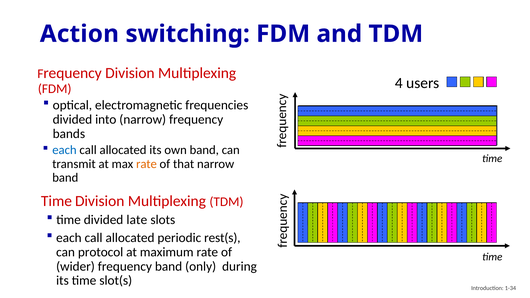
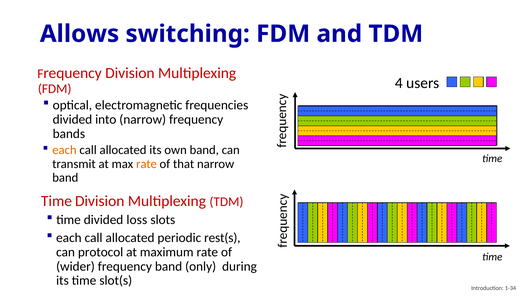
Action: Action -> Allows (80, 34)
each colour: blue -> orange (64, 150)
late: late -> loss (137, 220)
